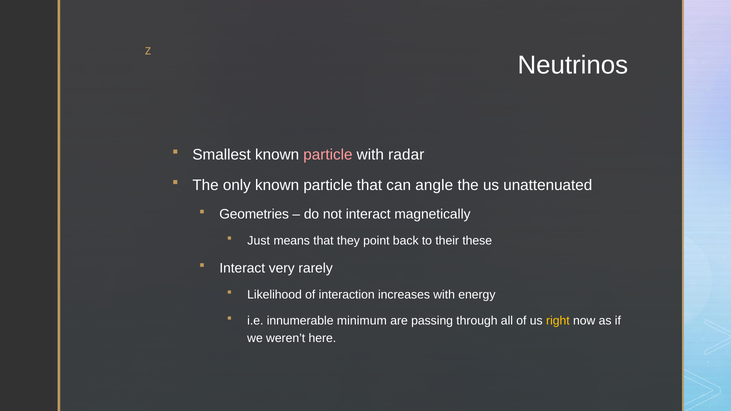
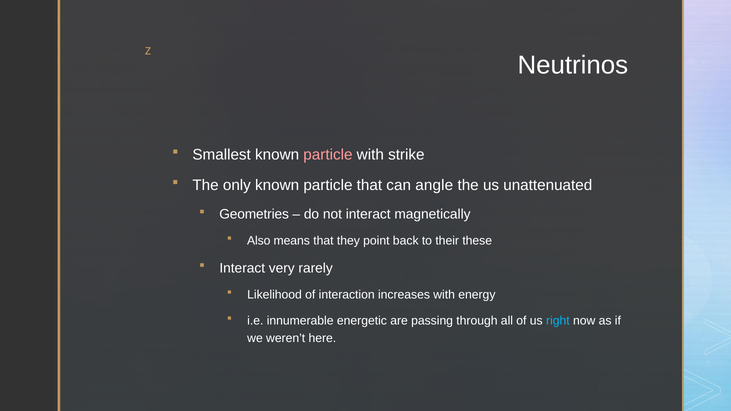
radar: radar -> strike (406, 155)
Just: Just -> Also (259, 241)
minimum: minimum -> energetic (362, 321)
right colour: yellow -> light blue (558, 321)
